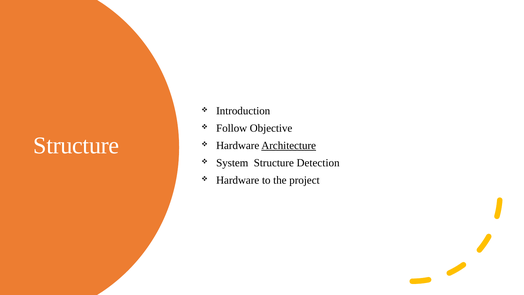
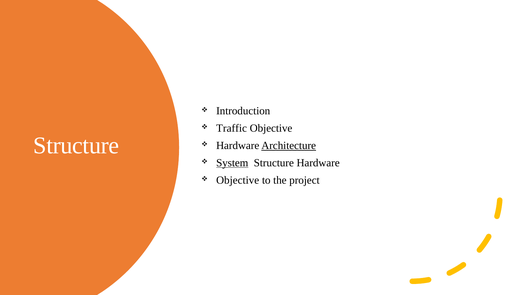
Follow: Follow -> Traffic (232, 128)
System underline: none -> present (232, 163)
Structure Detection: Detection -> Hardware (318, 163)
Hardware: Hardware -> Objective (238, 180)
